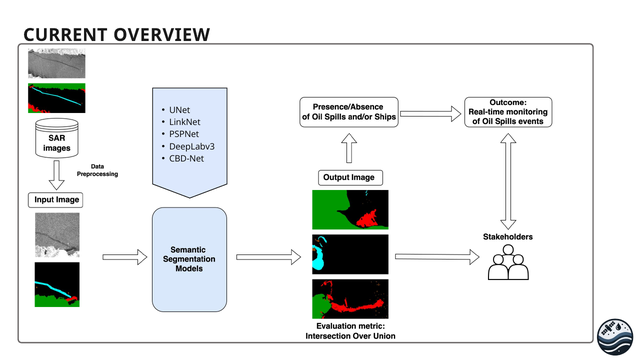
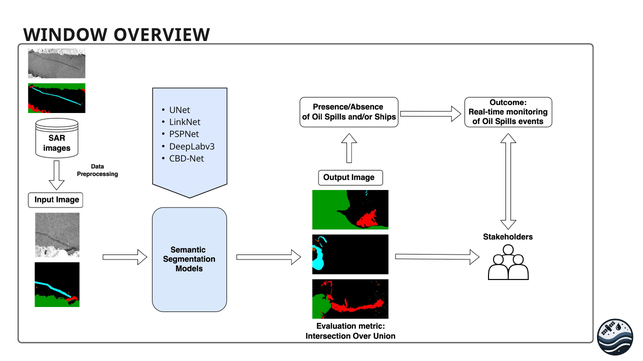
CURRENT: CURRENT -> WINDOW (65, 35)
